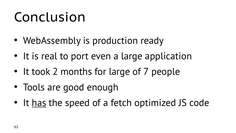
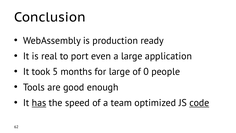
2: 2 -> 5 (55, 72)
7: 7 -> 0 (146, 72)
fetch: fetch -> team (121, 103)
code underline: none -> present (199, 103)
